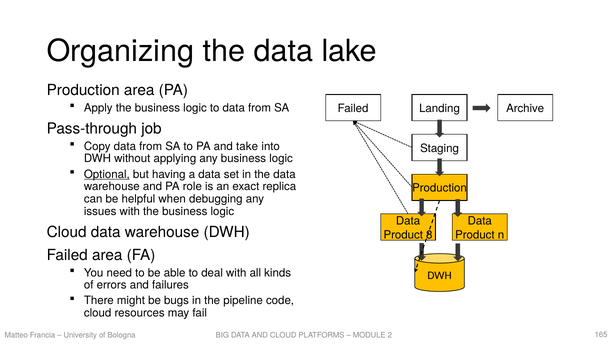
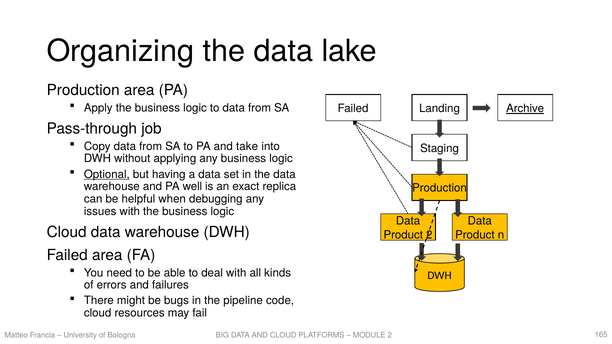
Archive underline: none -> present (525, 109)
role: role -> well (192, 187)
Product 8: 8 -> 2 (429, 235)
